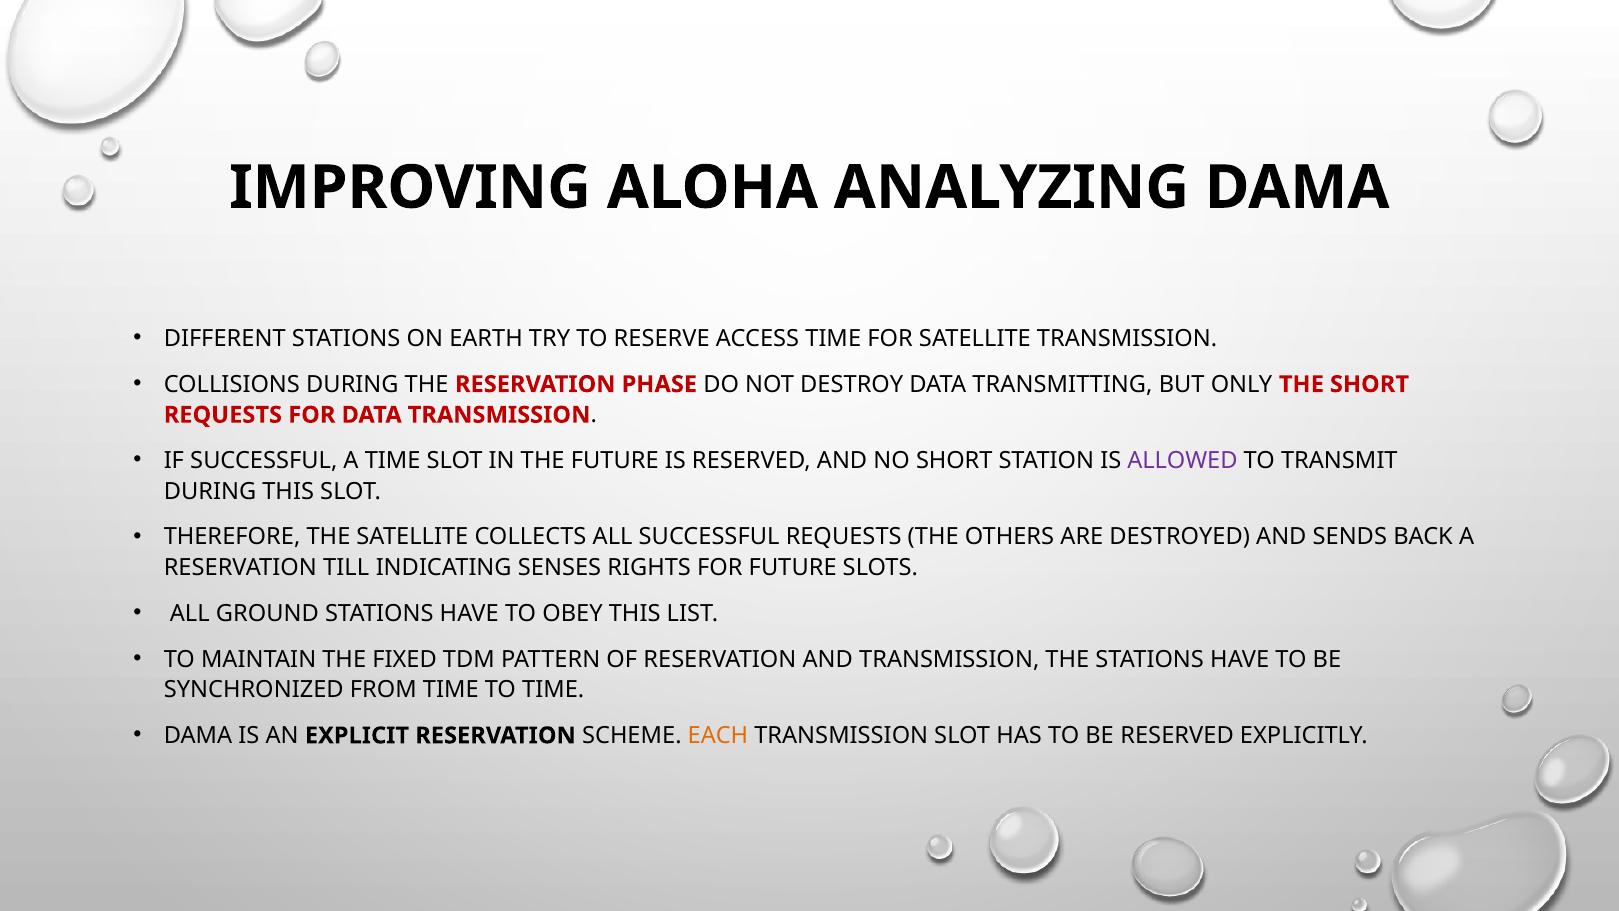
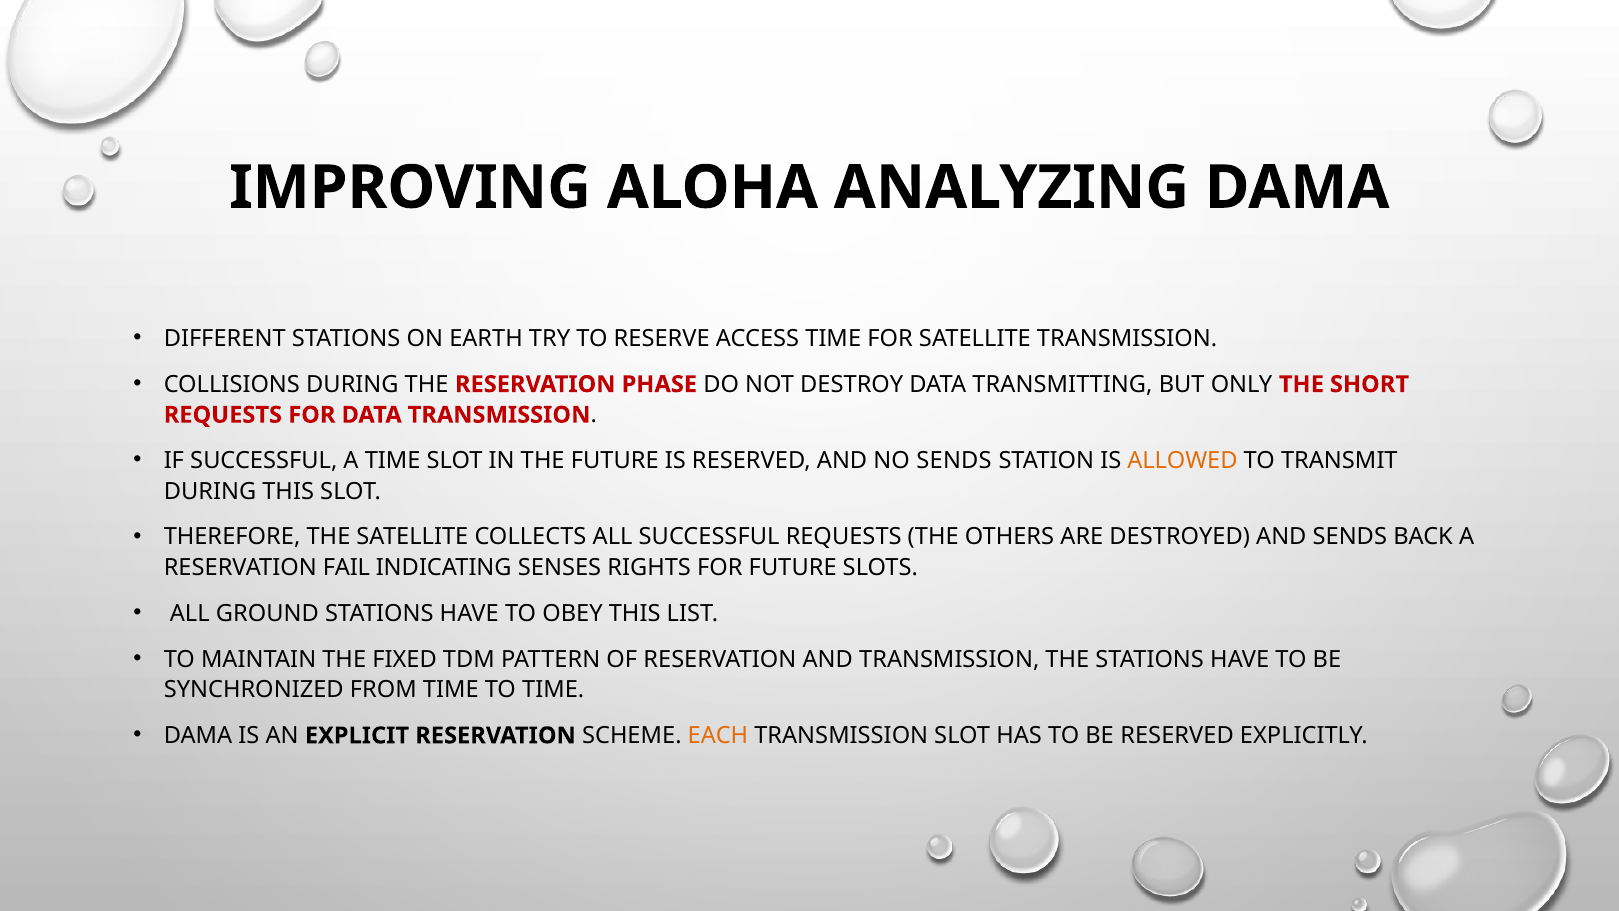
NO SHORT: SHORT -> SENDS (954, 461)
ALLOWED colour: purple -> orange (1182, 461)
TILL: TILL -> FAIL (346, 567)
